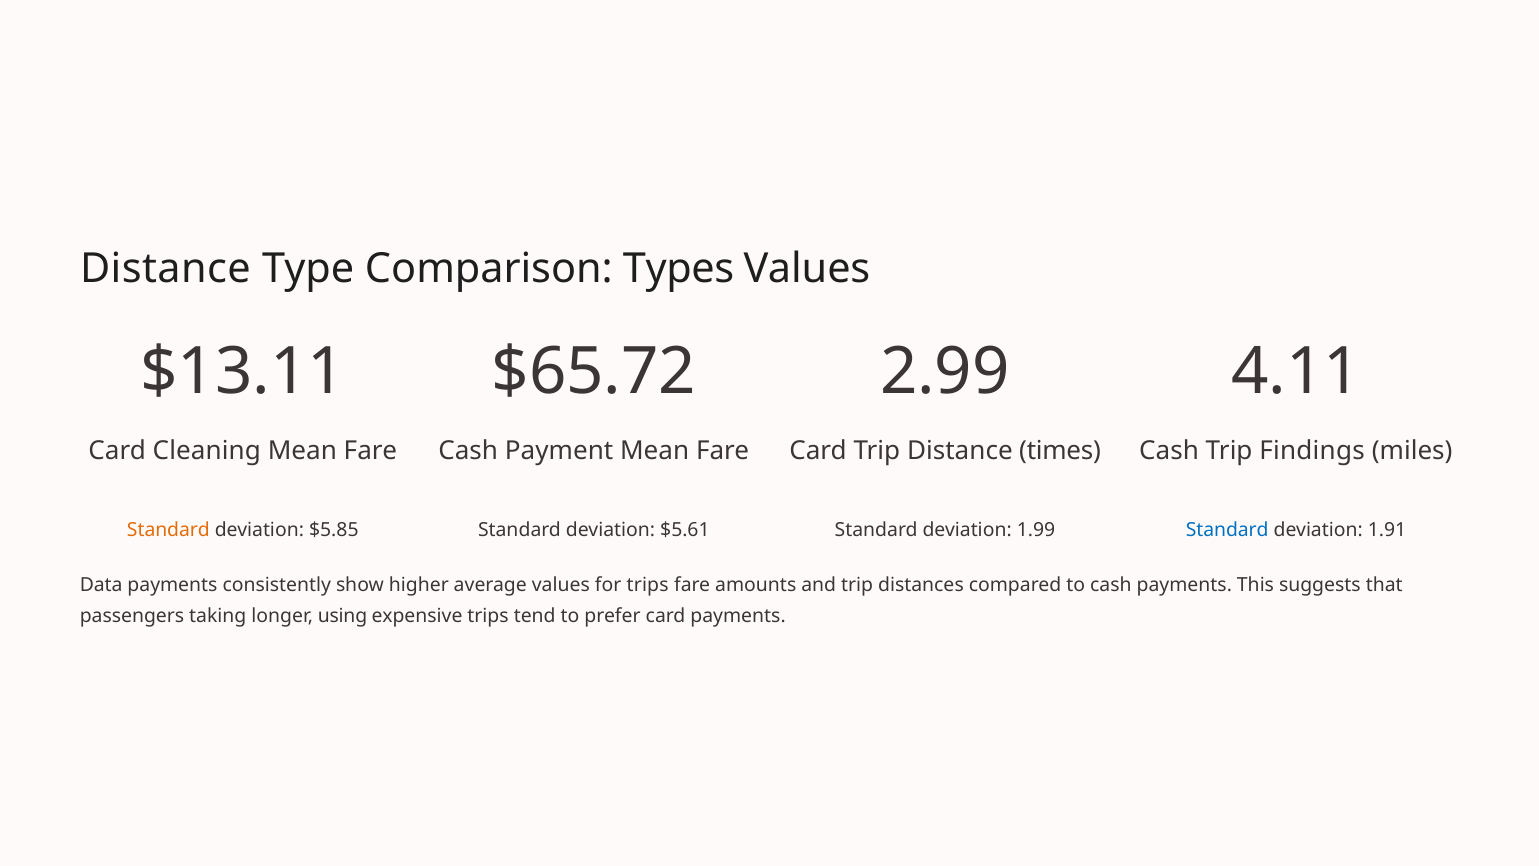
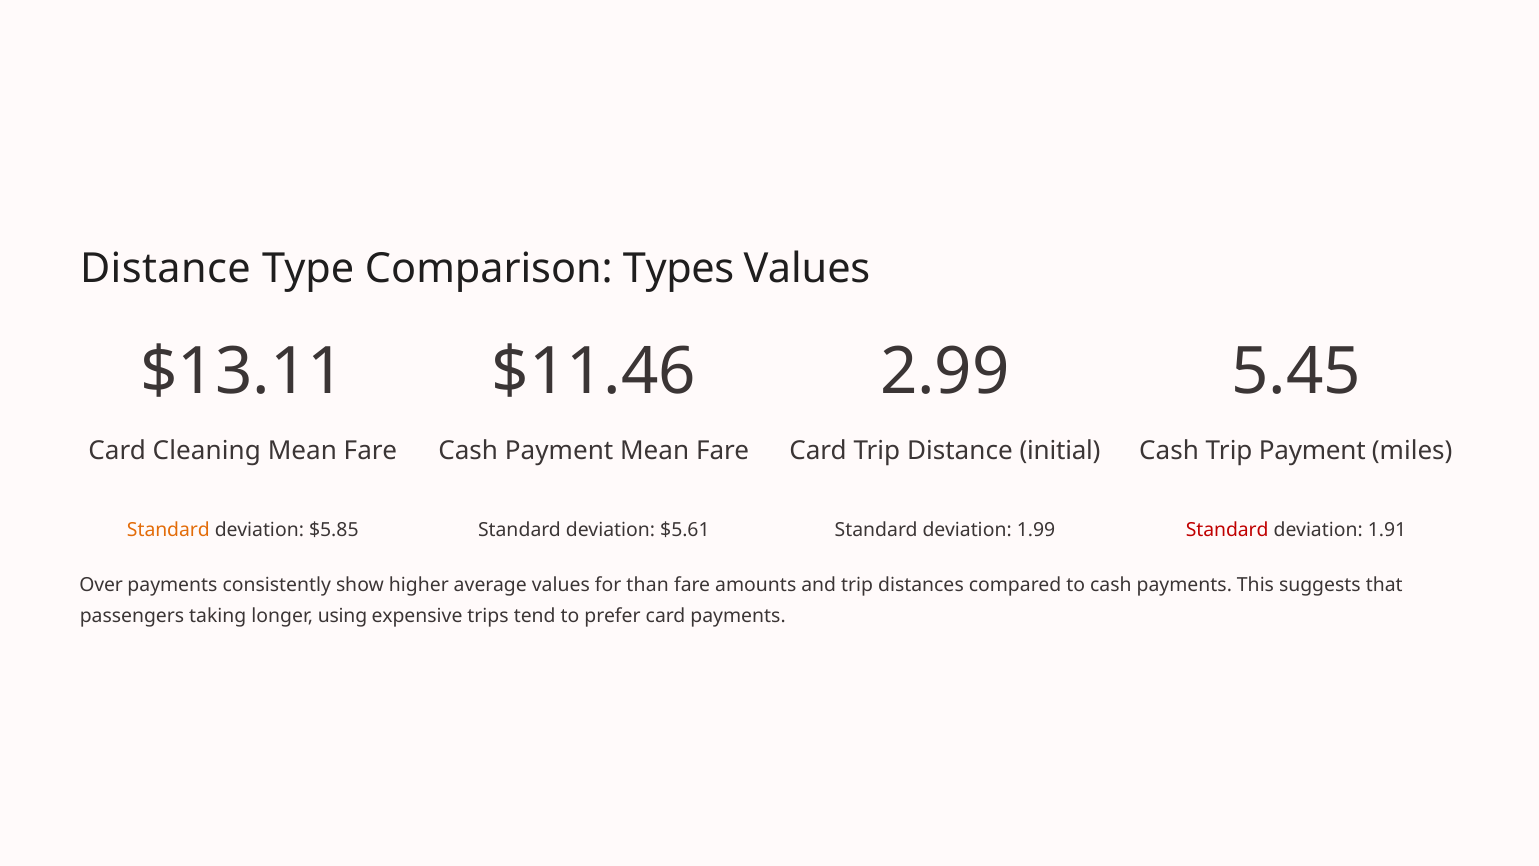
$65.72: $65.72 -> $11.46 (594, 372)
4.11: 4.11 -> 5.45 (1296, 372)
times: times -> initial (1060, 450)
Trip Findings: Findings -> Payment (1312, 450)
Standard colour: blue -> red (1227, 530)
Data: Data -> Over (101, 585)
for trips: trips -> than (648, 585)
